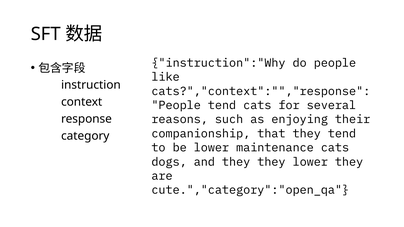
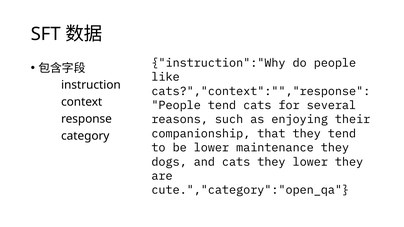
maintenance cats: cats -> they (335, 148)
and they: they -> cats (236, 162)
